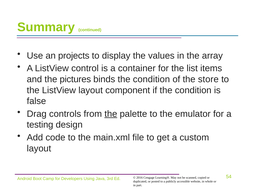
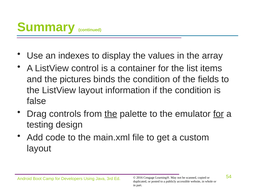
projects: projects -> indexes (74, 56)
store: store -> fields (208, 80)
component: component -> information (128, 91)
for underline: none -> present (218, 114)
